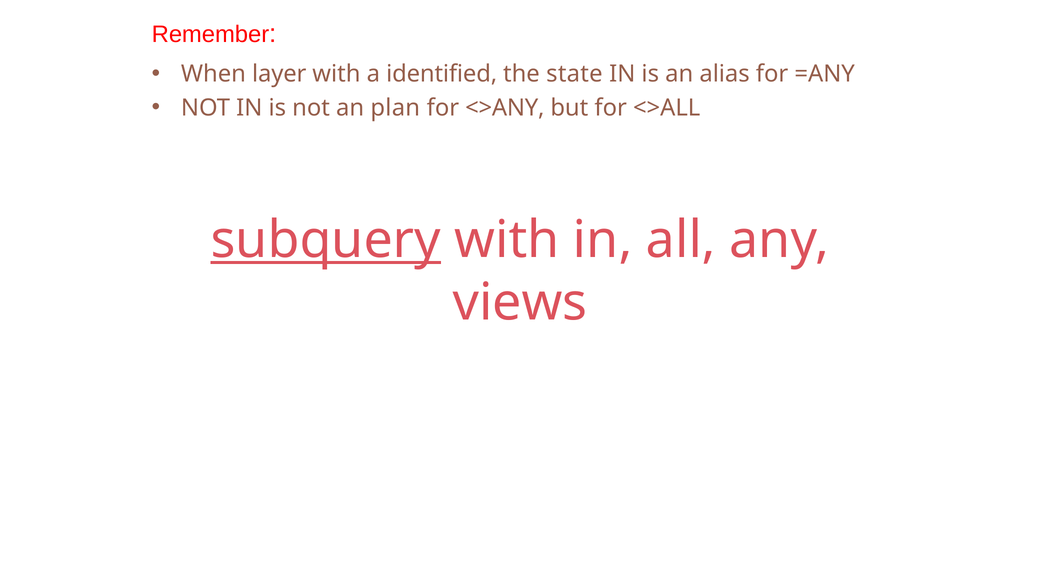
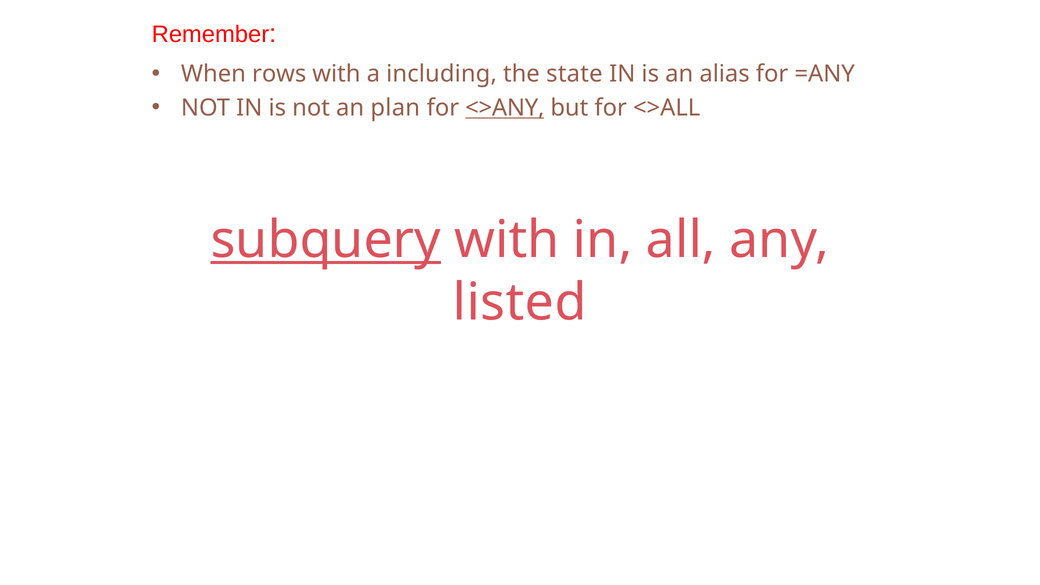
layer: layer -> rows (279, 74)
identified: identified -> including (442, 74)
<>ANY underline: none -> present (505, 108)
views: views -> listed (520, 303)
